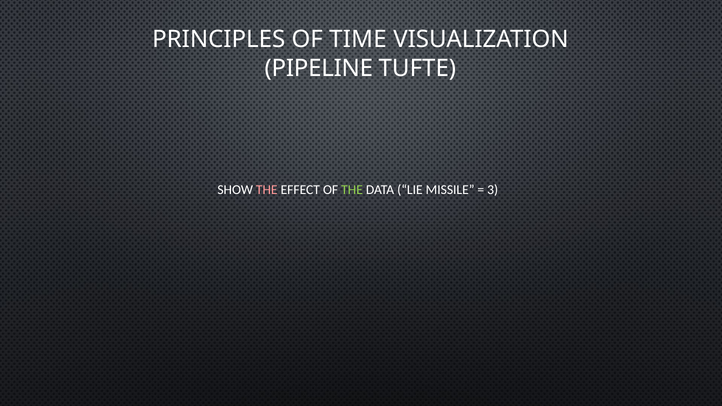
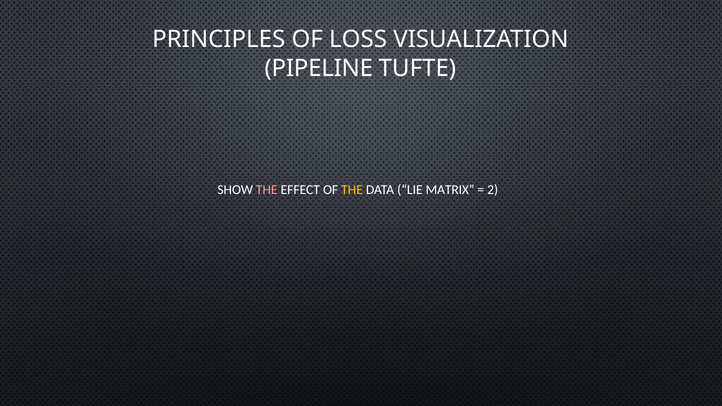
TIME: TIME -> LOSS (358, 39)
THE colour: light green -> yellow (352, 190)
MISSILE: MISSILE -> MATRIX (450, 190)
3: 3 -> 2 (493, 190)
